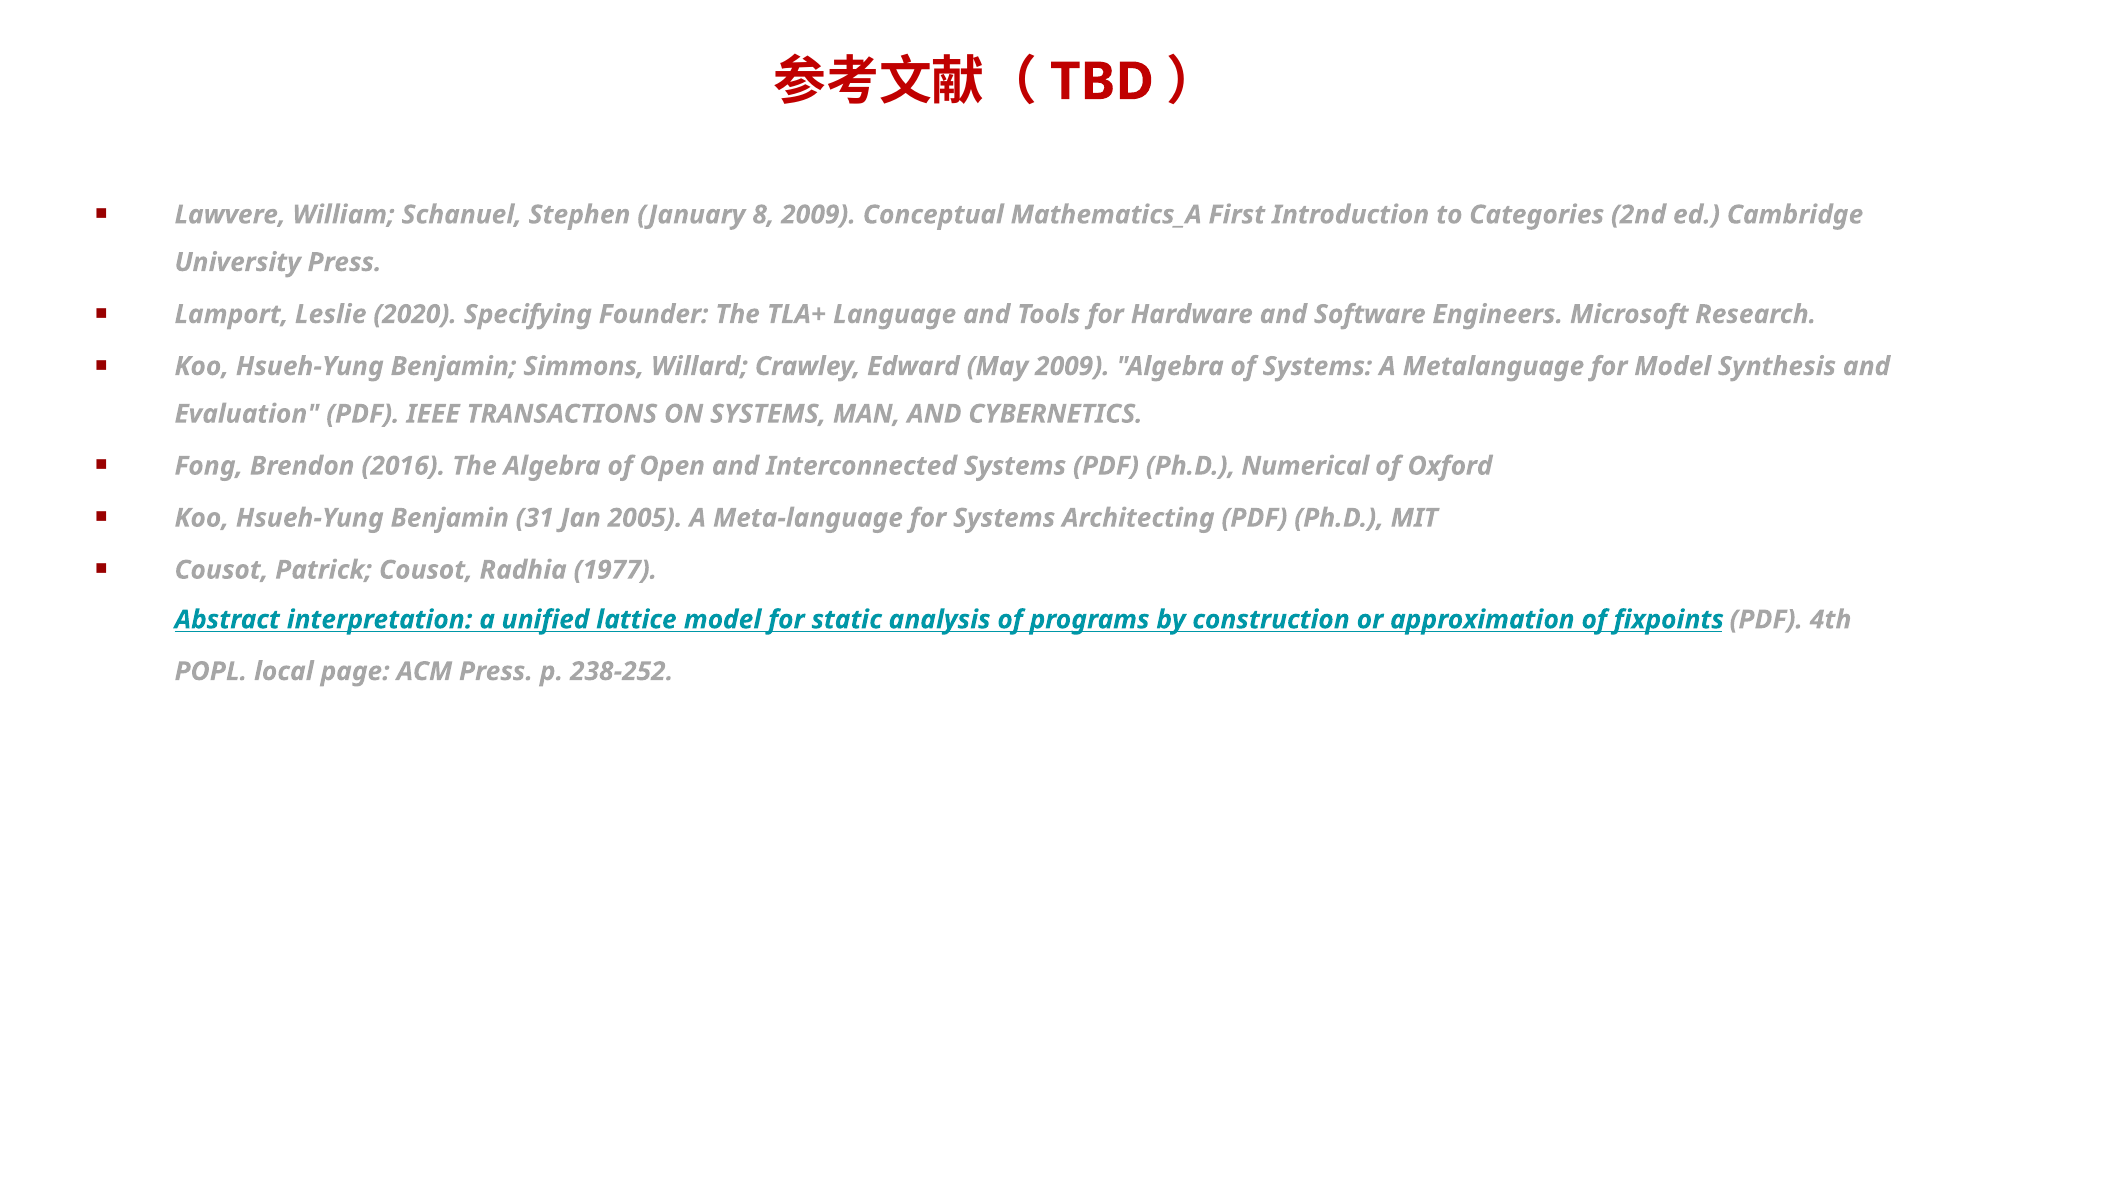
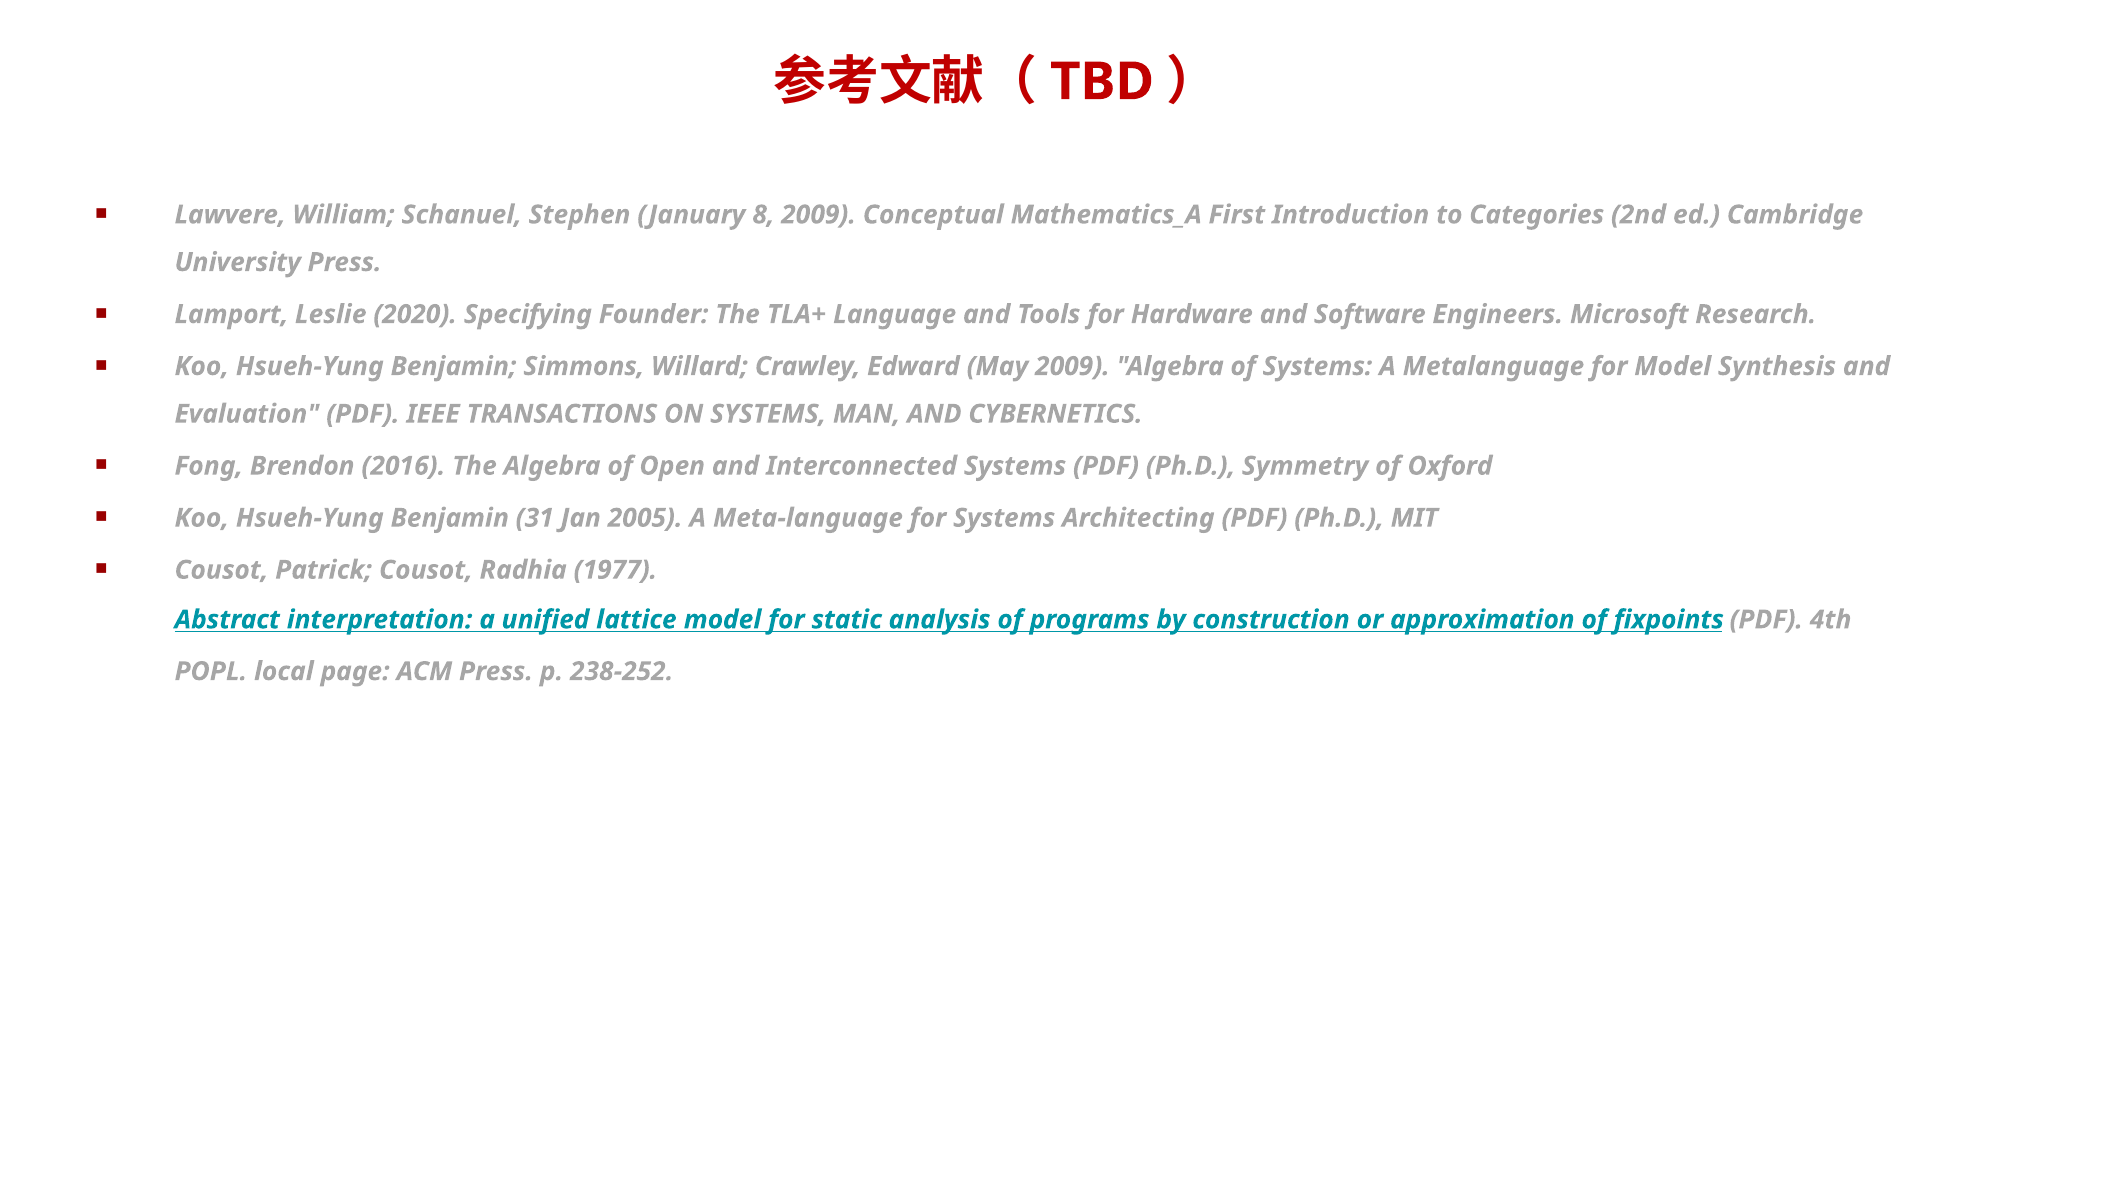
Numerical: Numerical -> Symmetry (1305, 466)
